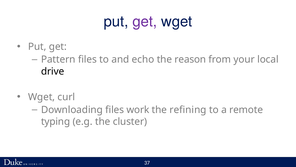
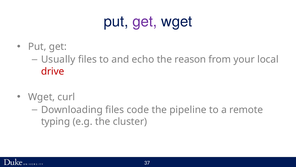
Pattern: Pattern -> Usually (58, 59)
drive colour: black -> red (53, 71)
work: work -> code (138, 109)
refining: refining -> pipeline (188, 109)
